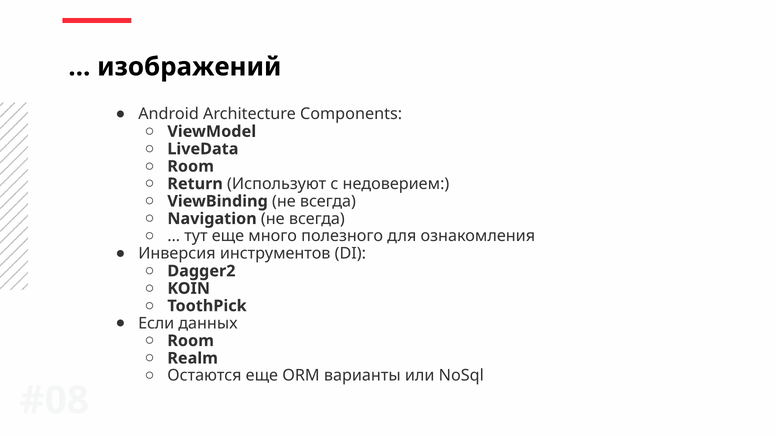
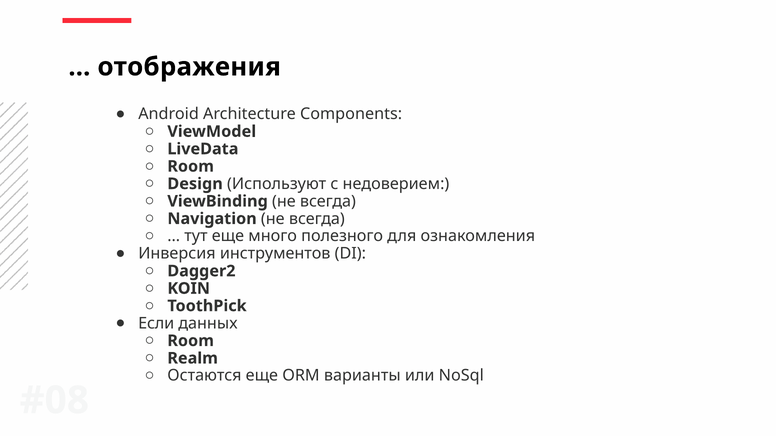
изображений: изображений -> отображения (189, 67)
Return: Return -> Design (195, 184)
